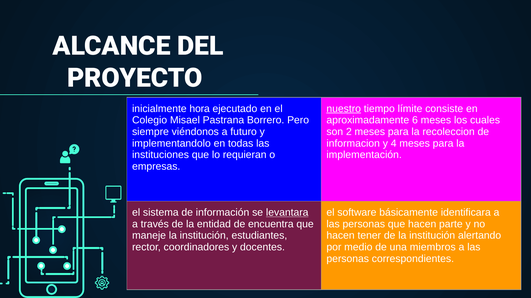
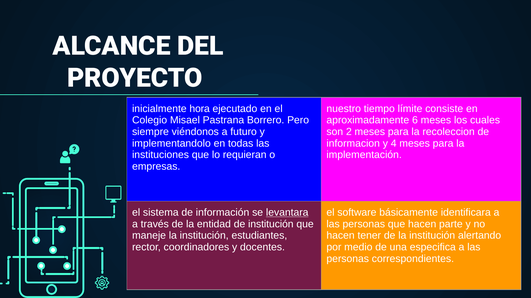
nuestro underline: present -> none (344, 109)
de encuentra: encuentra -> institución (271, 225)
miembros: miembros -> especifica (433, 248)
